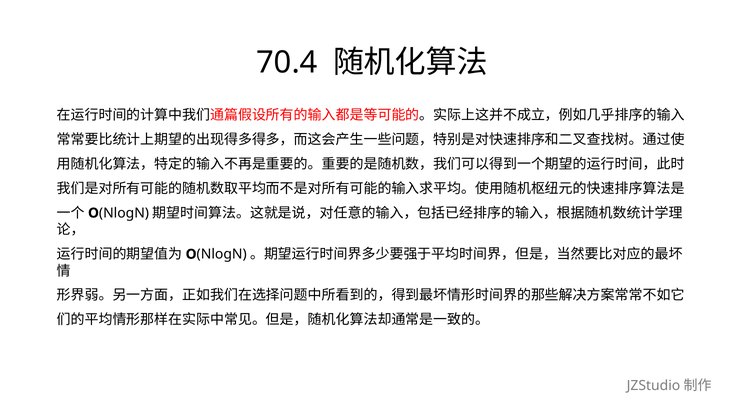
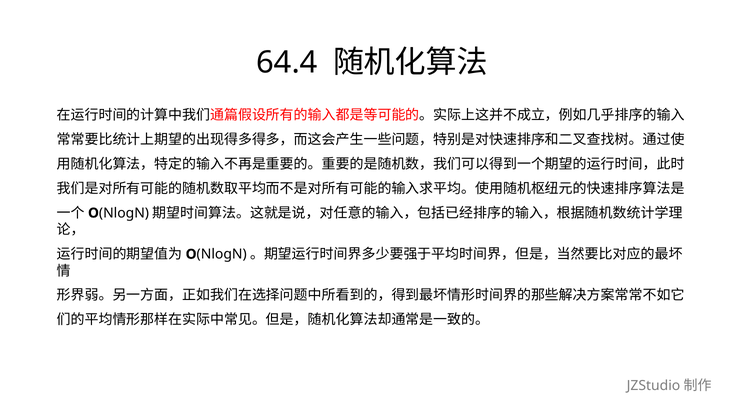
70.4: 70.4 -> 64.4 (287, 63)
